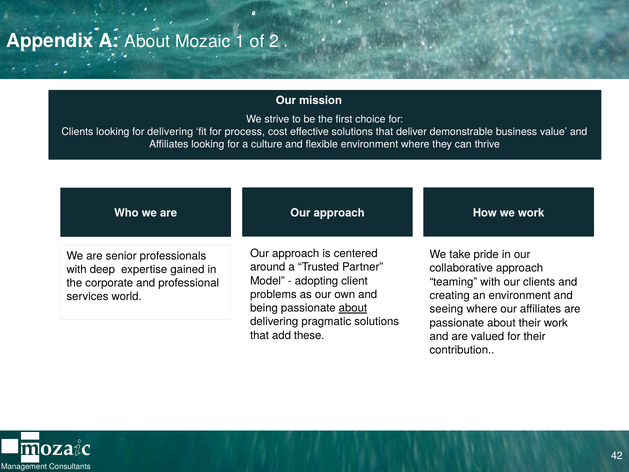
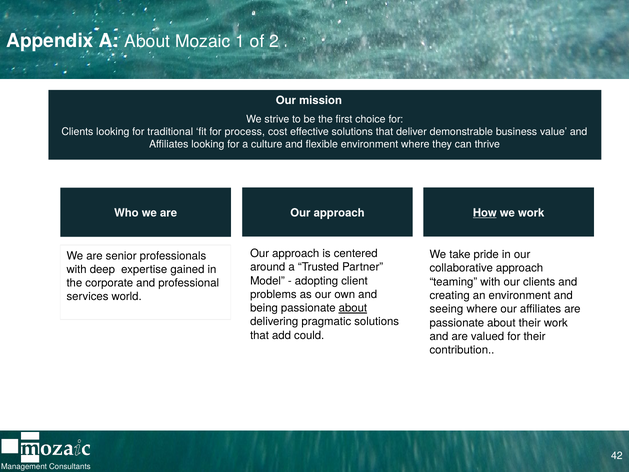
for delivering: delivering -> traditional (170, 132)
How underline: none -> present (485, 213)
these: these -> could (309, 335)
